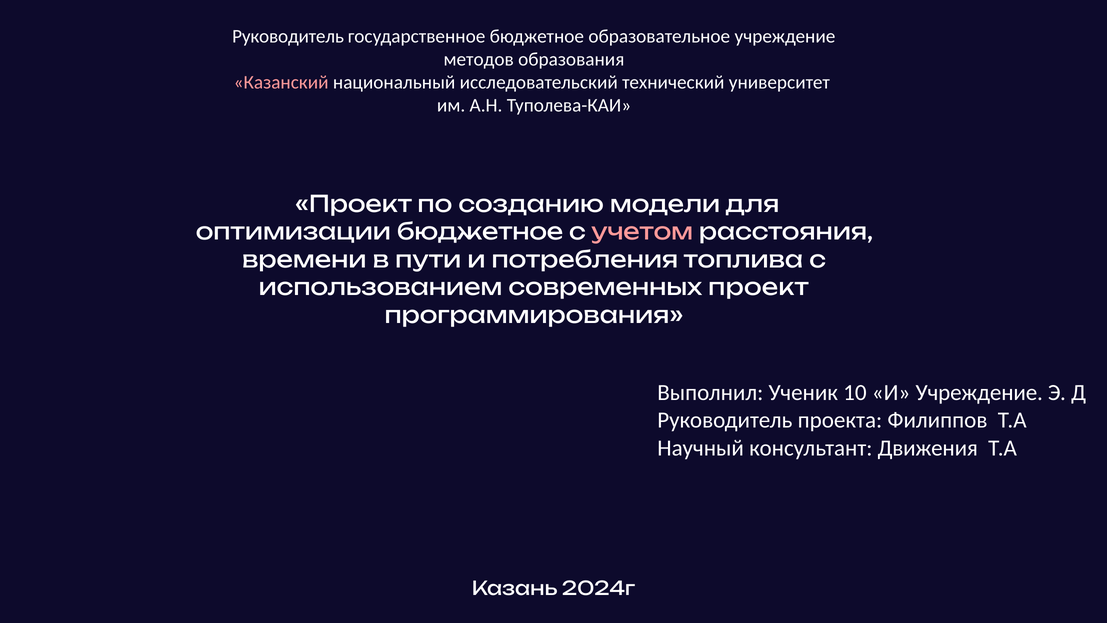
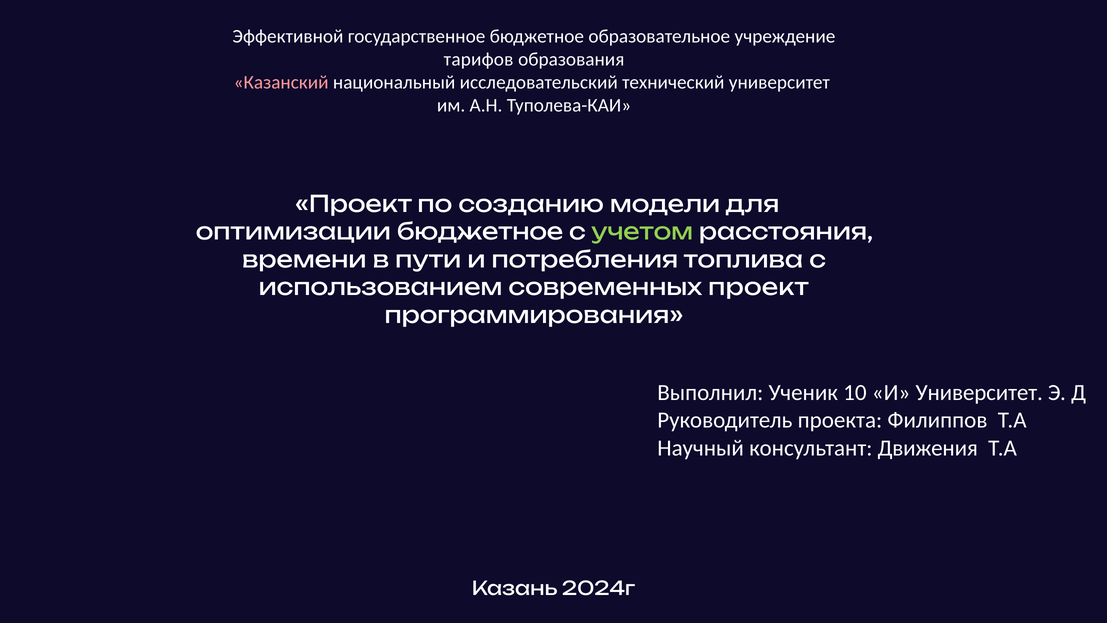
Руководитель: Руководитель -> Эффективной (288, 36)
методов: методов -> тарифов (479, 59)
учетом colour: pink -> light green (642, 232)
И Учреждение: Учреждение -> Университет (979, 392)
